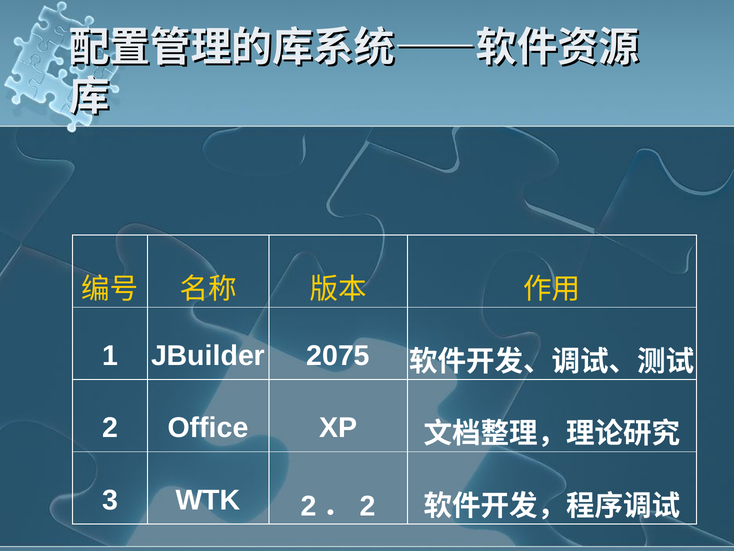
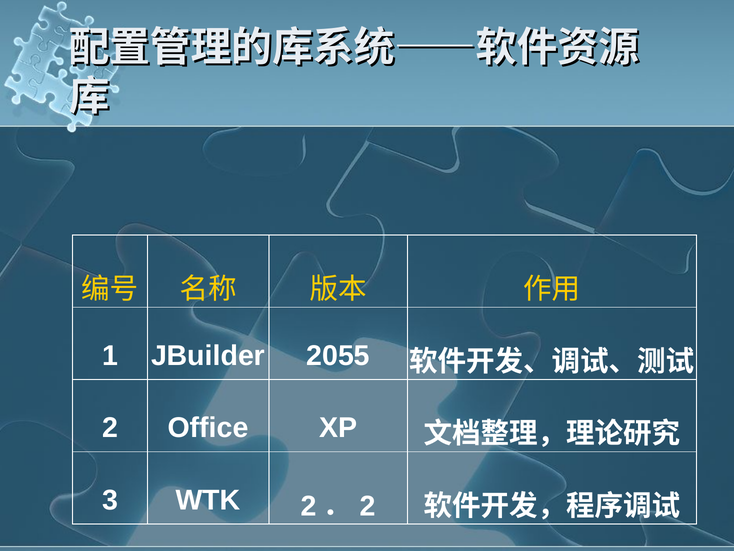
2075: 2075 -> 2055 (338, 355)
